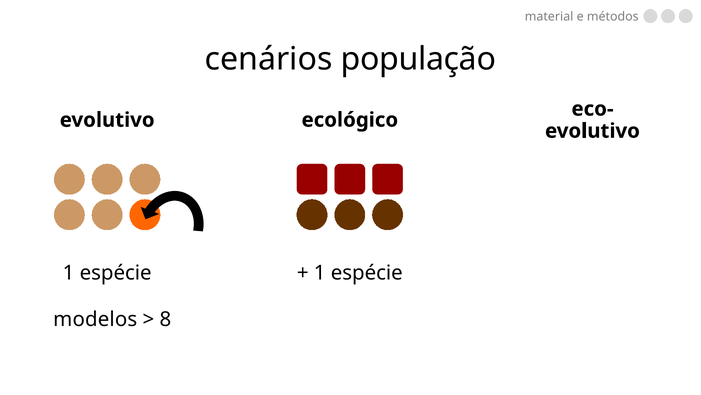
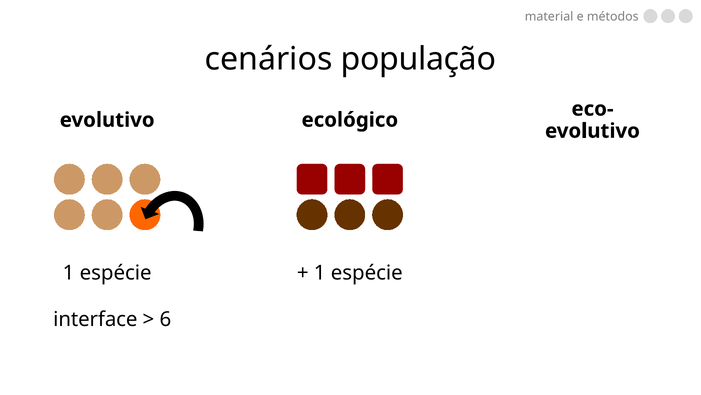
modelos: modelos -> interface (95, 319)
8: 8 -> 6 (165, 319)
